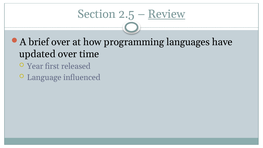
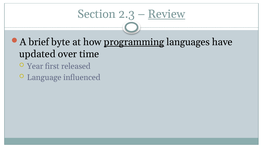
2.5: 2.5 -> 2.3 (127, 14)
brief over: over -> byte (61, 42)
programming underline: none -> present (134, 42)
